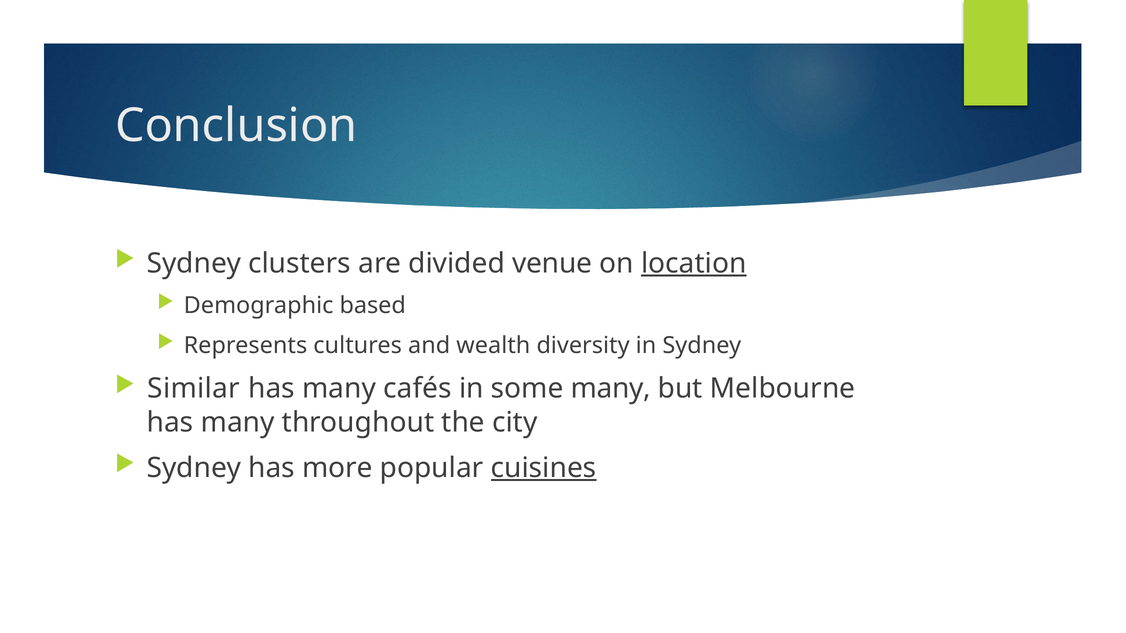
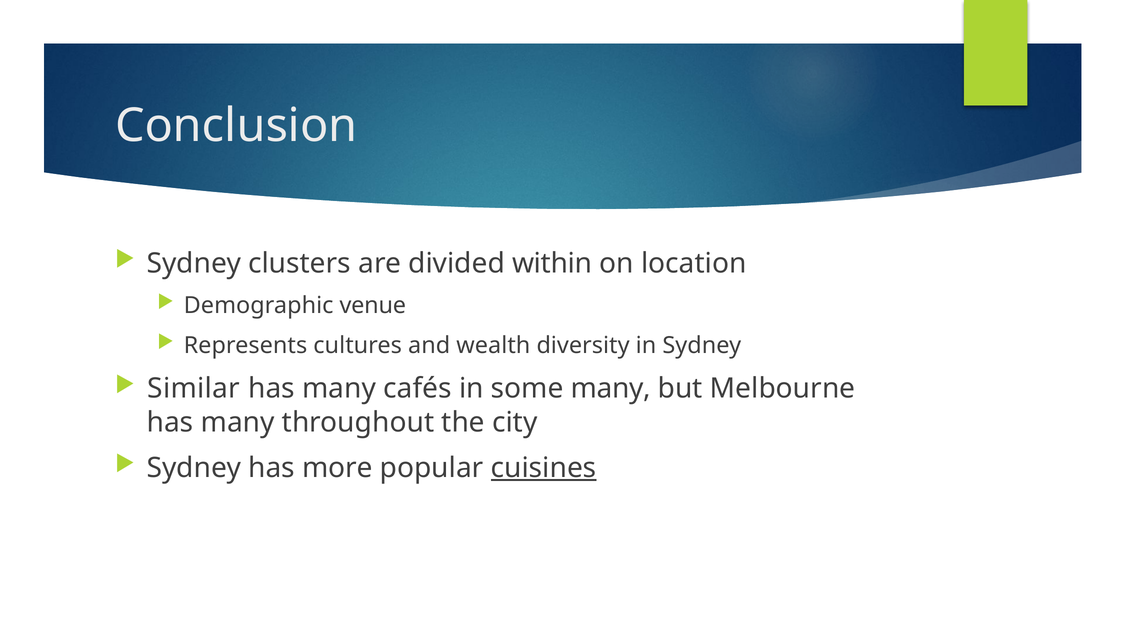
venue: venue -> within (552, 264)
location underline: present -> none (694, 264)
based: based -> venue (373, 306)
